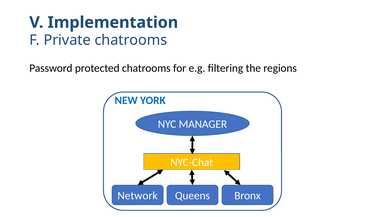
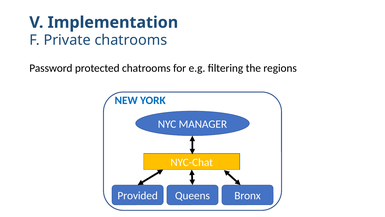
Network: Network -> Provided (138, 195)
